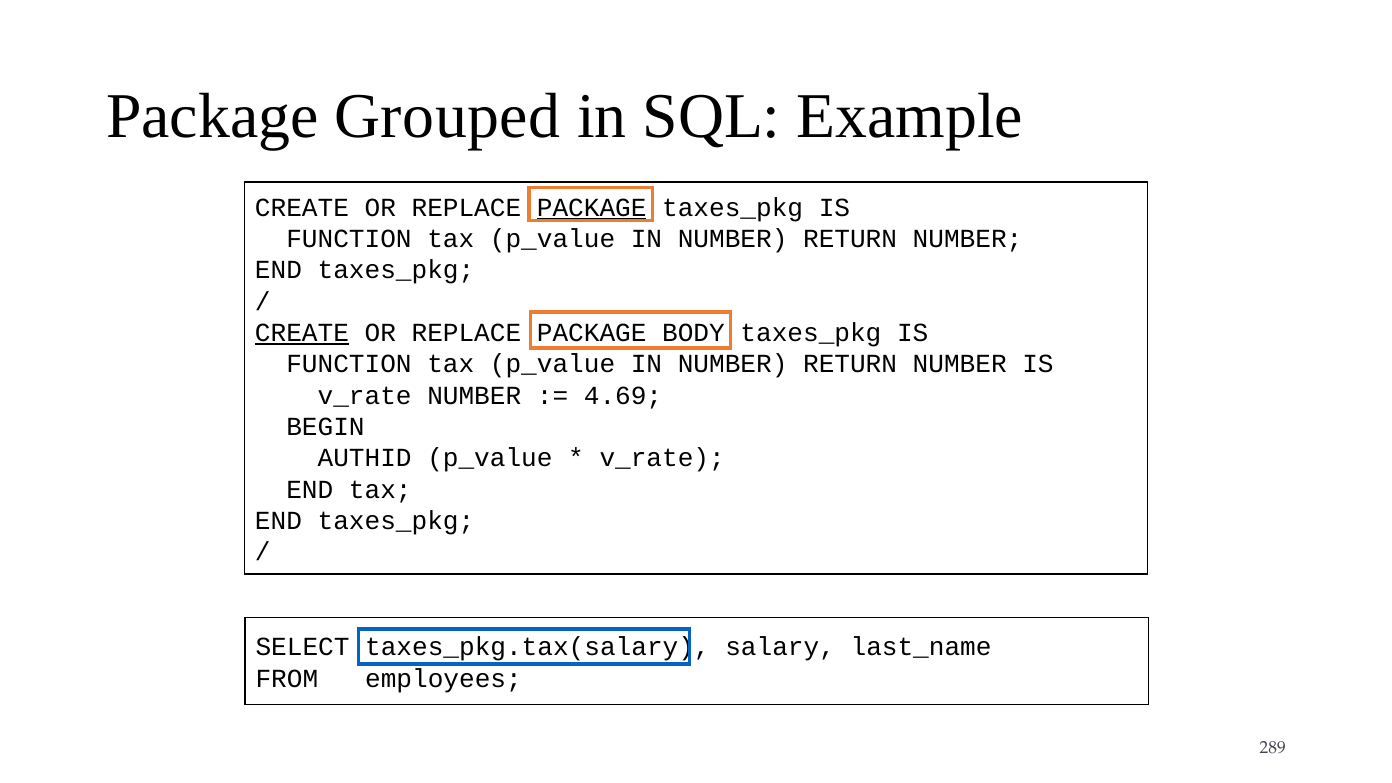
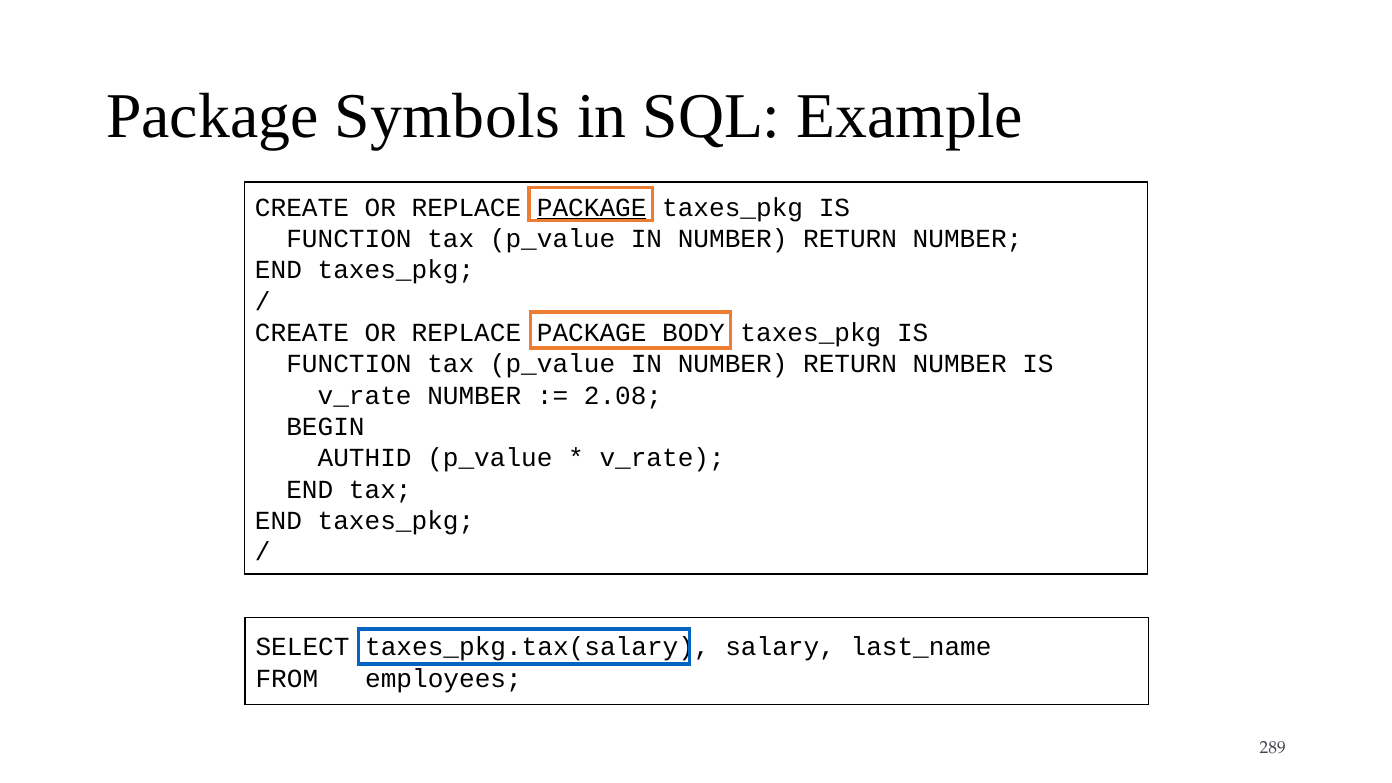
Grouped: Grouped -> Symbols (448, 117)
CREATE underline: present -> none (302, 333)
4.69: 4.69 -> 2.08 (623, 395)
